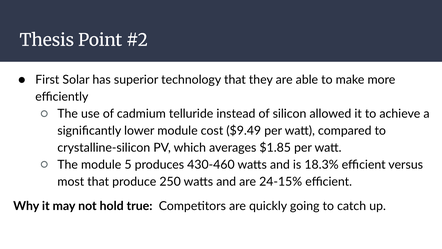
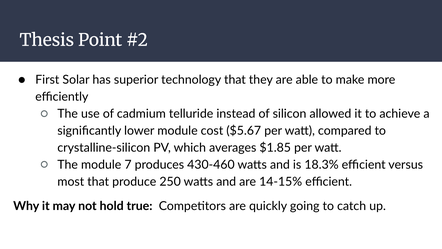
$9.49: $9.49 -> $5.67 (244, 131)
5: 5 -> 7 (128, 164)
24-15%: 24-15% -> 14-15% (281, 181)
